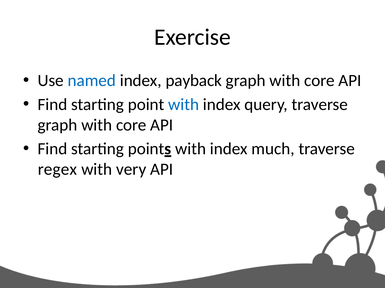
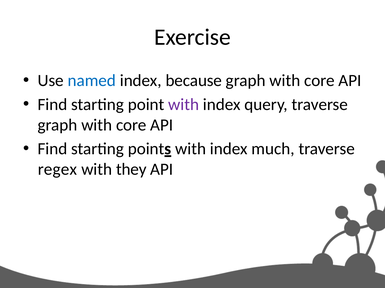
payback: payback -> because (194, 81)
with colour: blue -> purple (184, 105)
very: very -> they (131, 170)
